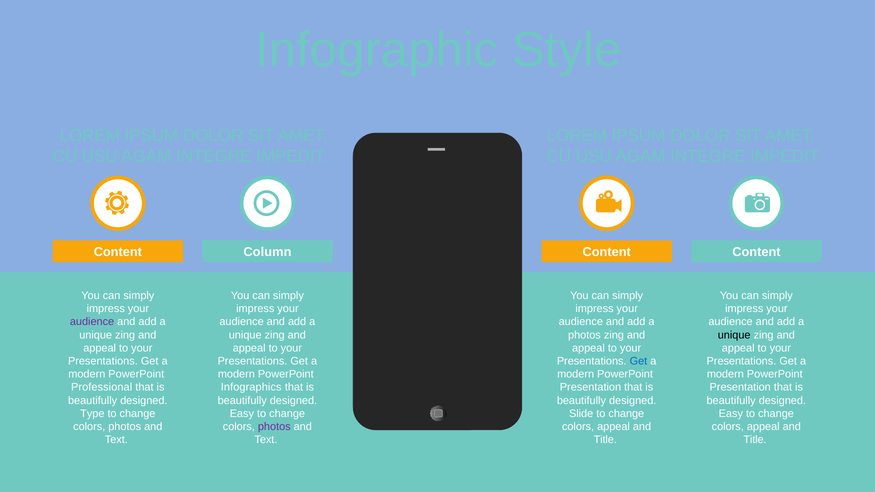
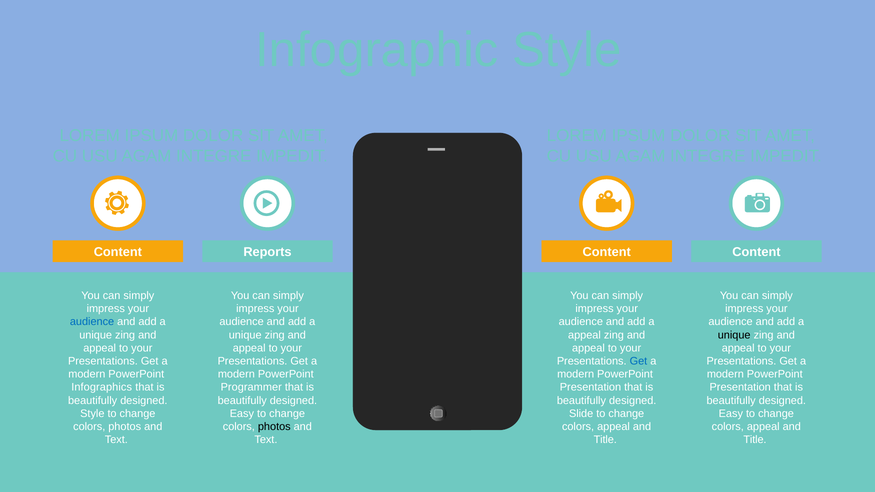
Column: Column -> Reports (267, 252)
audience colour: purple -> blue (92, 322)
photos: photos -> appeal (584, 335)
Professional: Professional -> Infographics (102, 388)
Infographics: Infographics -> Programmer (251, 388)
Type: Type -> Style (92, 414)
photos colour: purple -> black (274, 427)
